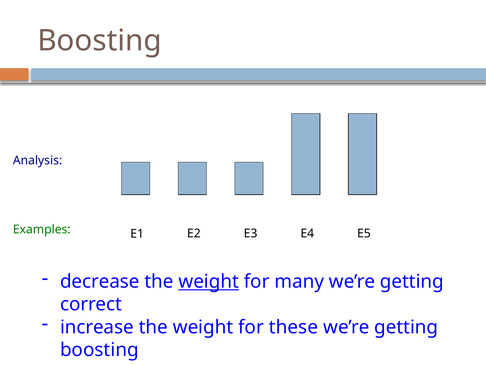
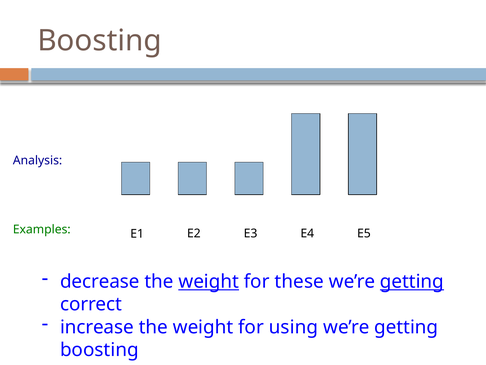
many: many -> these (299, 281)
getting underline: none -> present (412, 281)
these: these -> using (293, 327)
